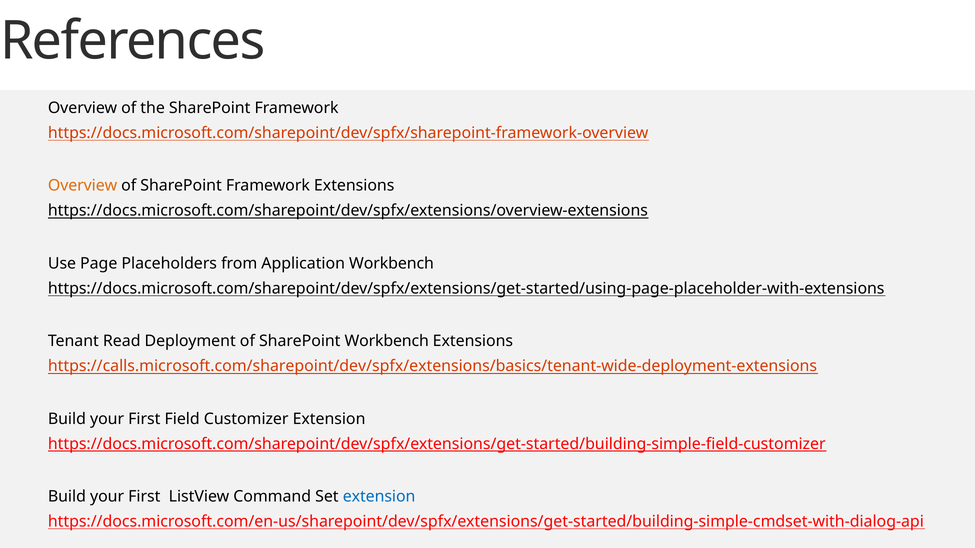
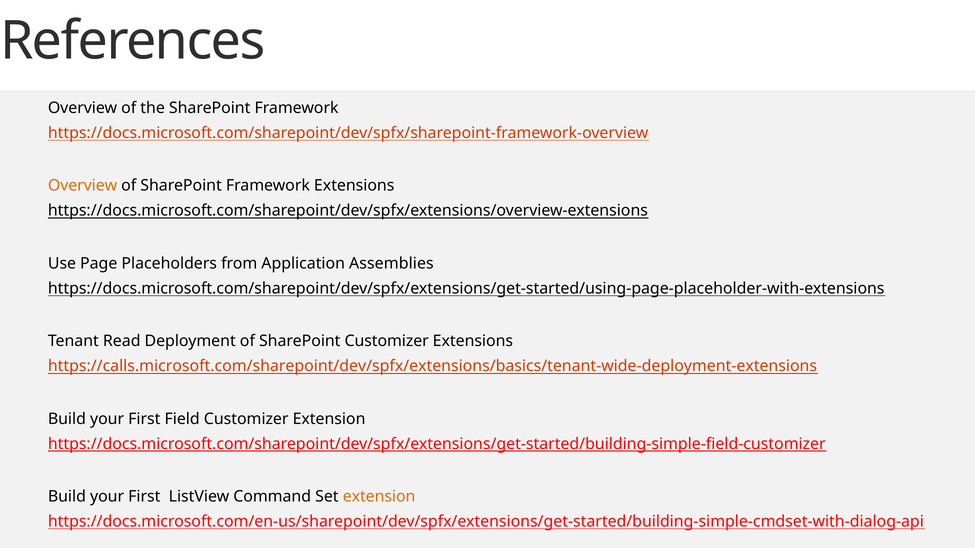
Application Workbench: Workbench -> Assemblies (391, 263)
SharePoint Workbench: Workbench -> Customizer (387, 341)
extension colour: blue -> orange (379, 497)
